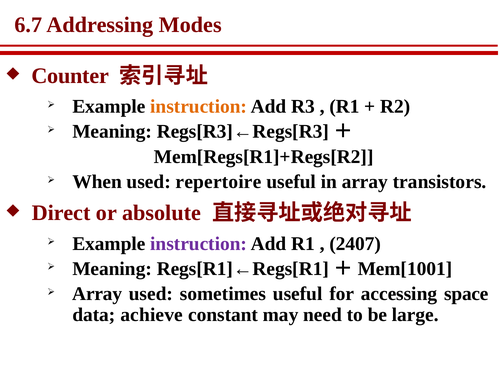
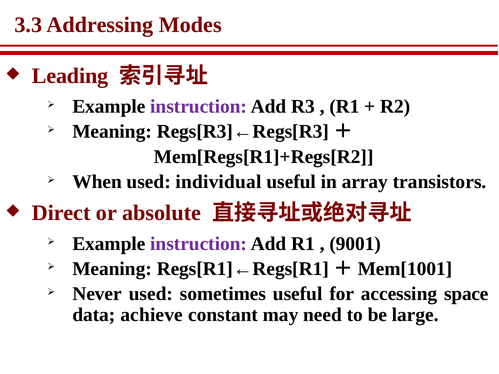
6.7: 6.7 -> 3.3 (28, 25)
Counter: Counter -> Leading (70, 76)
instruction colour: orange -> purple (199, 107)
repertoire: repertoire -> individual (219, 182)
2407: 2407 -> 9001 (355, 244)
Array: Array -> Never (97, 294)
